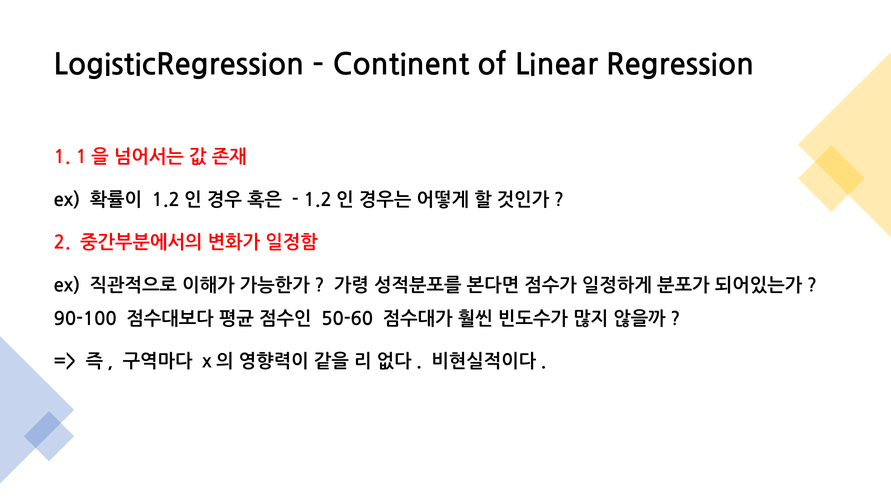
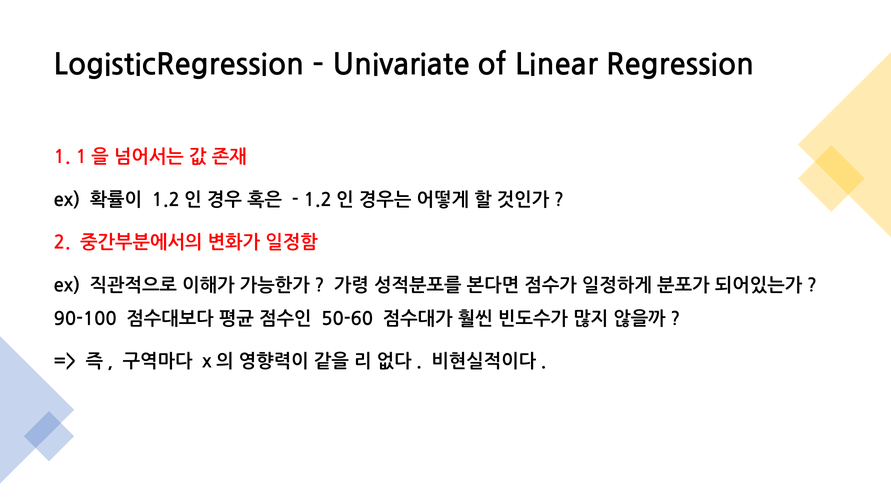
Continent: Continent -> Univariate (401, 65)
